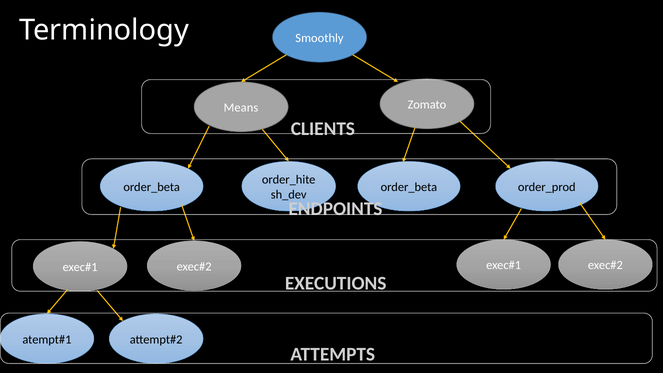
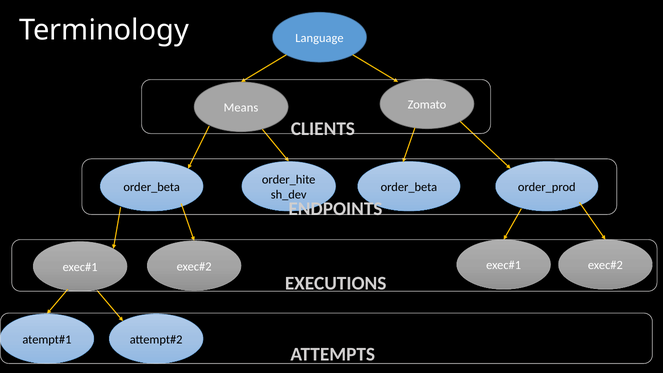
Smoothly: Smoothly -> Language (319, 38)
